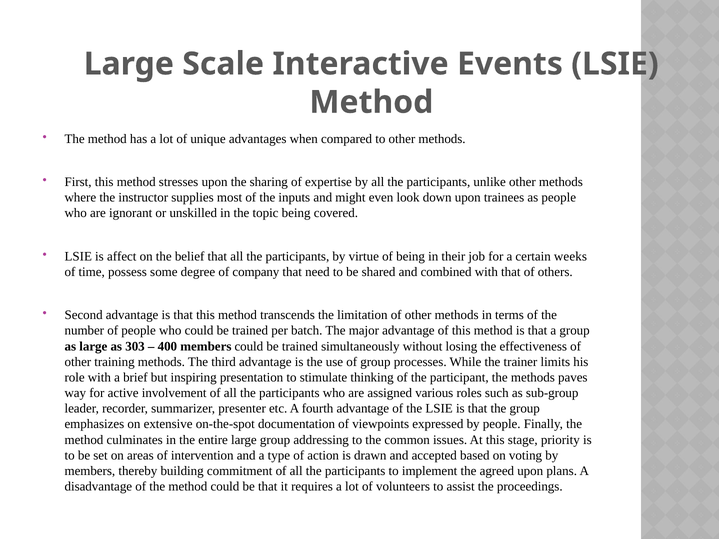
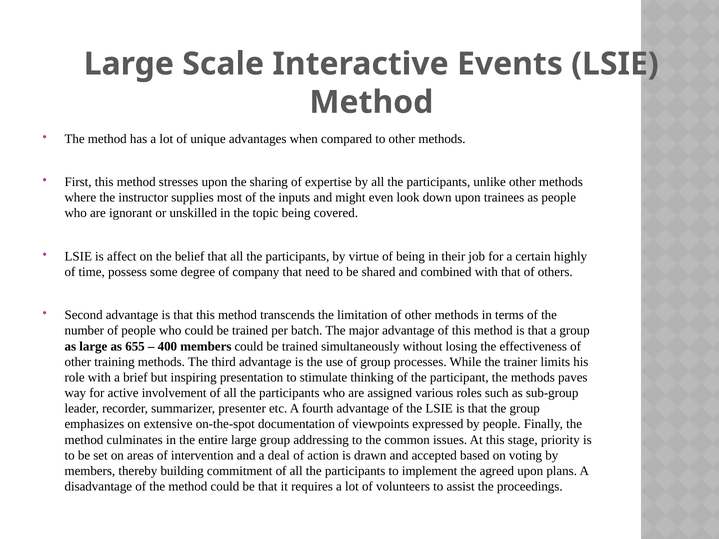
weeks: weeks -> highly (571, 256)
303: 303 -> 655 (135, 346)
type: type -> deal (279, 456)
